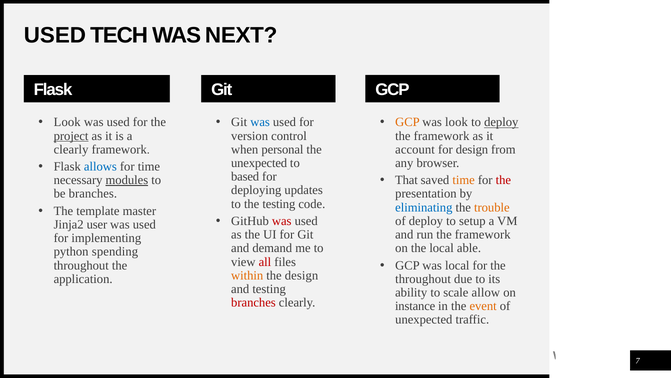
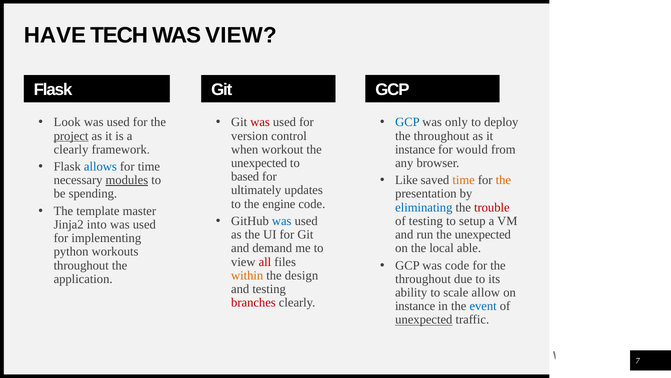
USED: USED -> HAVE (55, 36)
WAS NEXT: NEXT -> VIEW (241, 36)
was colour: blue -> red (260, 122)
GCP colour: orange -> blue (407, 122)
was look: look -> only (456, 122)
deploy underline: present -> none (501, 122)
framework: framework -> throughout (442, 136)
personal: personal -> workout (282, 149)
account: account -> instance (415, 149)
for design: design -> would (472, 149)
That: That -> Like (406, 180)
the colour: red -> orange (503, 180)
deploying: deploying -> ultimately (256, 190)
be branches: branches -> spending (93, 194)
the testing: testing -> engine (279, 204)
trouble colour: orange -> red (492, 207)
was colour: red -> blue (282, 221)
of deploy: deploy -> testing (426, 221)
user: user -> into (97, 224)
run the framework: framework -> unexpected (483, 234)
spending: spending -> workouts (115, 251)
was local: local -> code (457, 265)
event colour: orange -> blue (483, 306)
unexpected underline: none -> present (424, 319)
